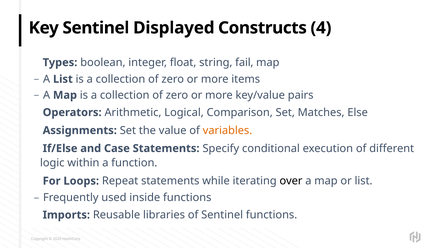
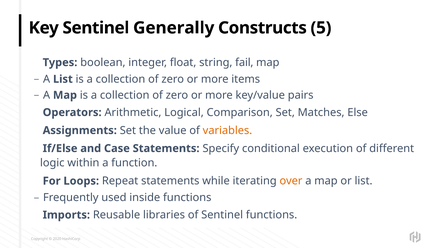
Displayed: Displayed -> Generally (174, 28)
4: 4 -> 5 (321, 28)
over colour: black -> orange (291, 181)
